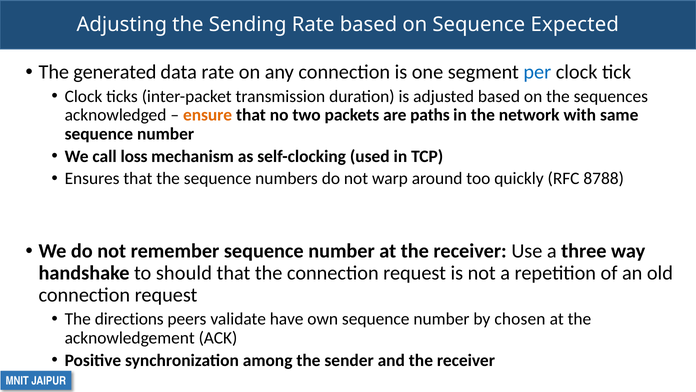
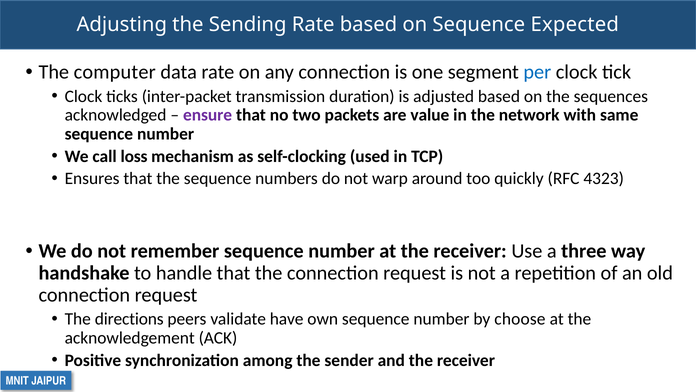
generated: generated -> computer (115, 72)
ensure colour: orange -> purple (208, 115)
paths: paths -> value (430, 115)
8788: 8788 -> 4323 (604, 179)
should: should -> handle (184, 273)
chosen: chosen -> choose (520, 319)
